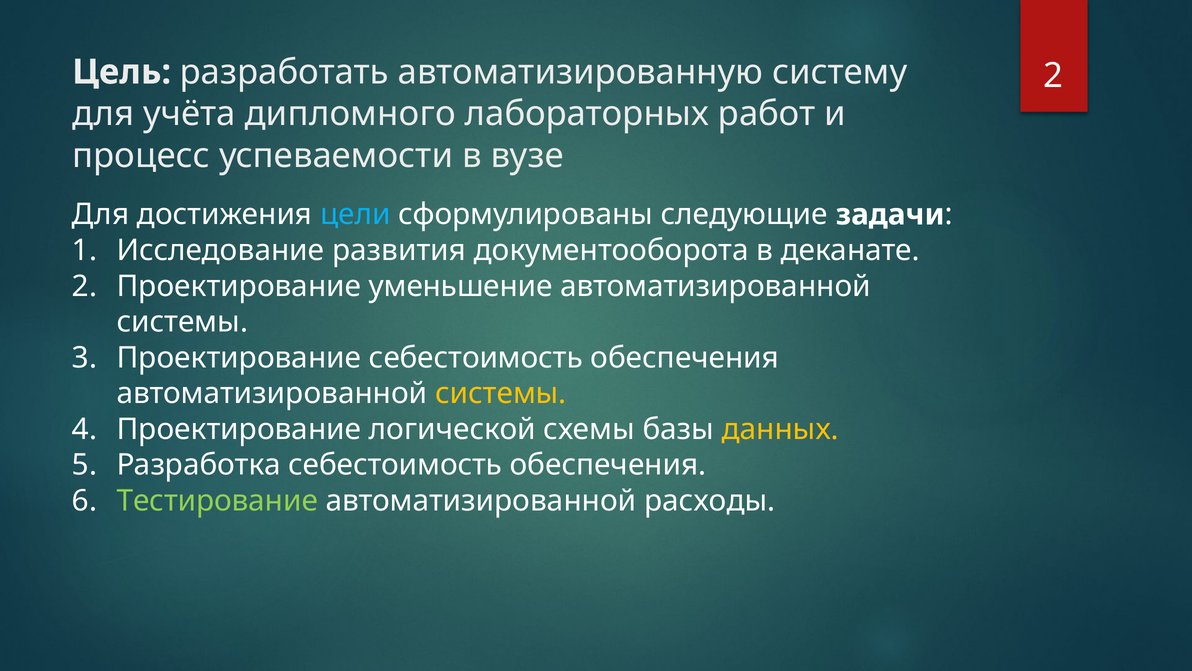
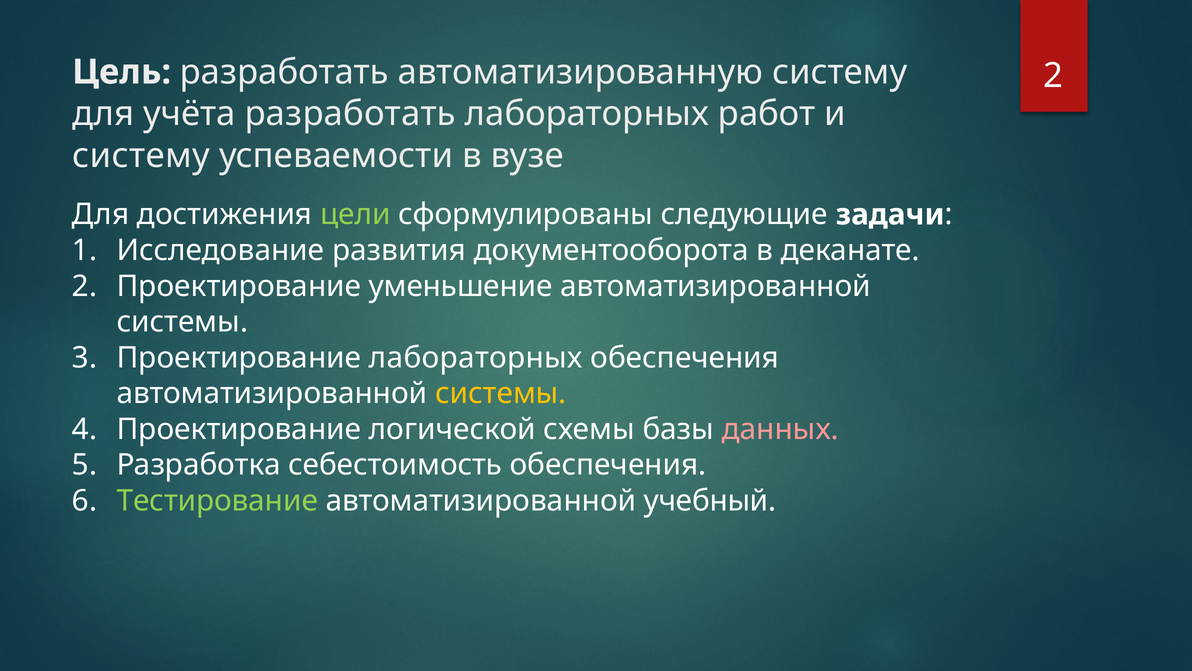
учёта дипломного: дипломного -> разработать (350, 114)
процесс: процесс -> систему (141, 155)
цели colour: light blue -> light green (355, 214)
Проектирование себестоимость: себестоимость -> лабораторных (476, 358)
данных colour: yellow -> pink (780, 429)
расходы: расходы -> учебный (710, 501)
